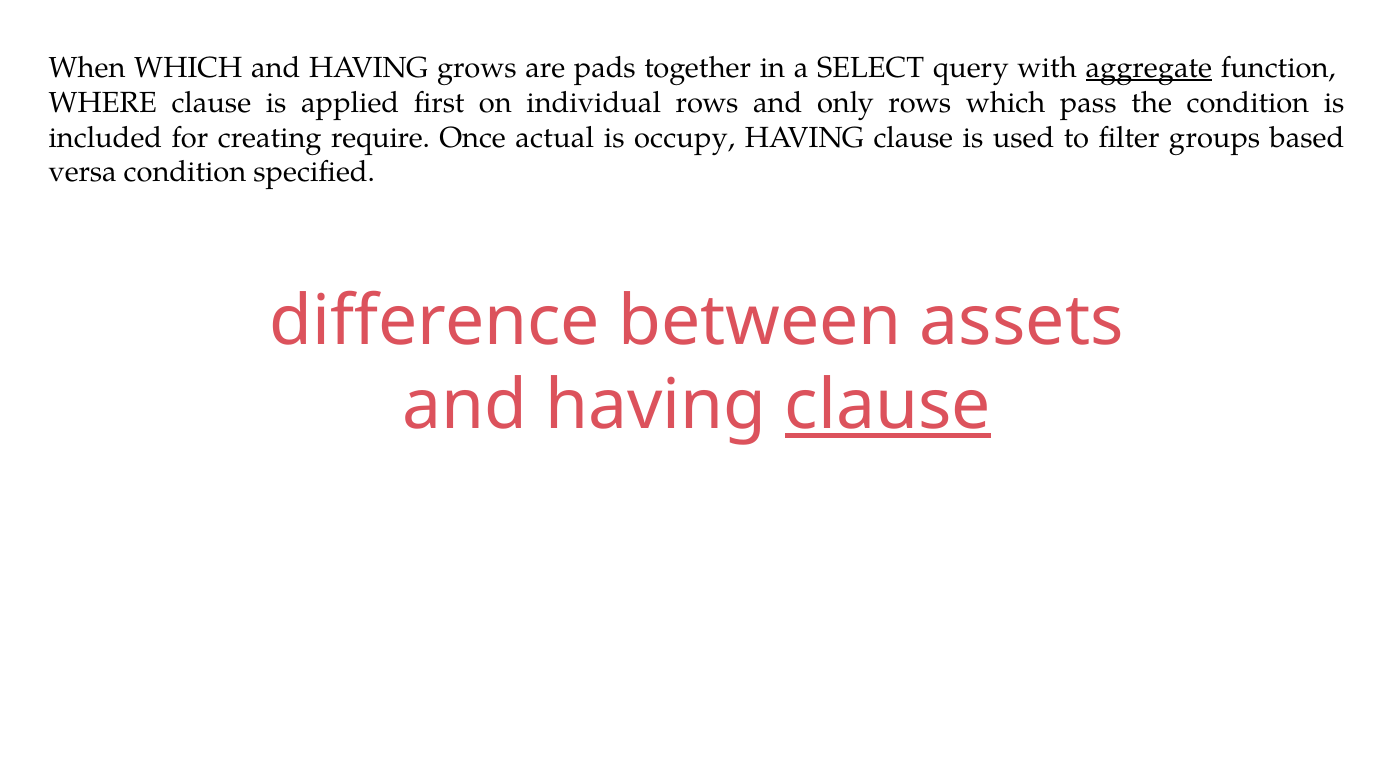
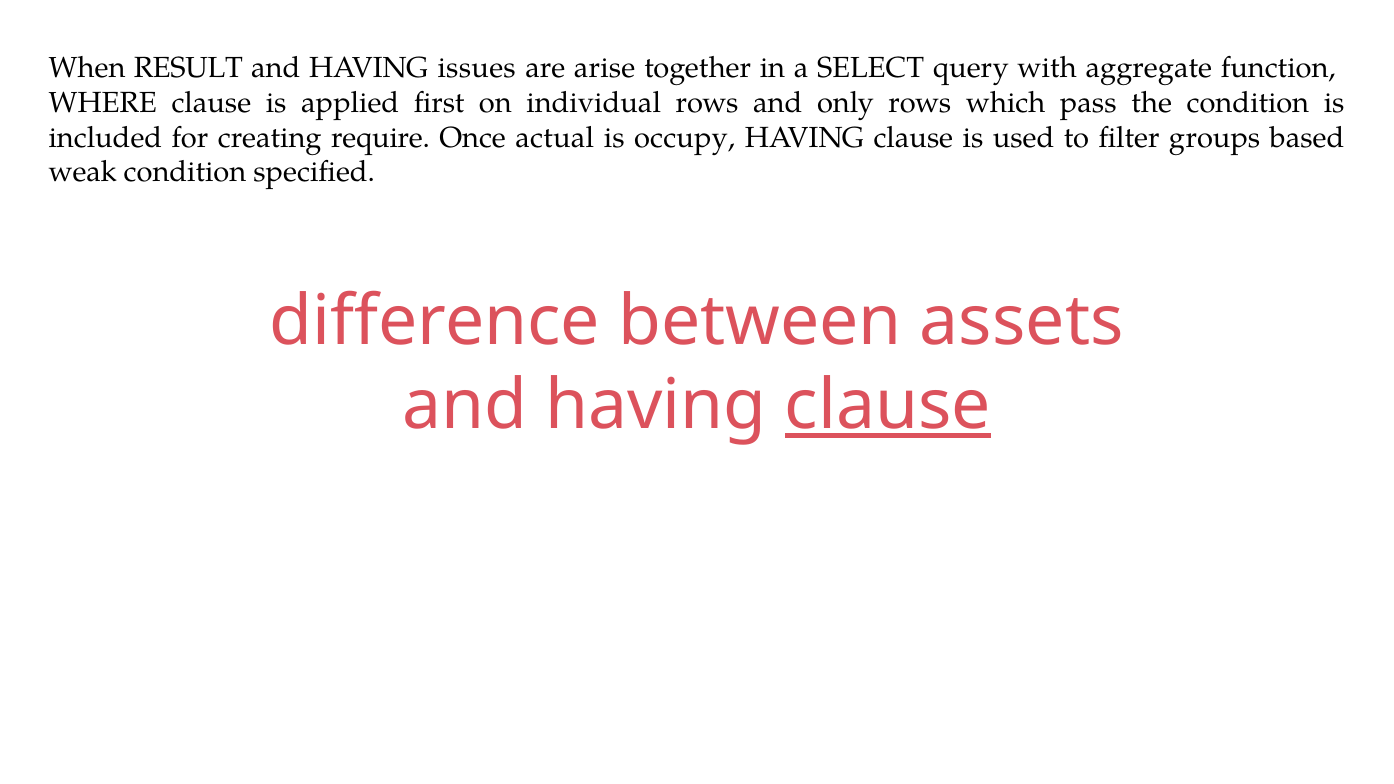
When WHICH: WHICH -> RESULT (188, 68)
grows: grows -> issues (477, 68)
pads: pads -> arise (605, 68)
aggregate underline: present -> none (1149, 68)
versa: versa -> weak (83, 172)
